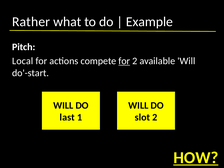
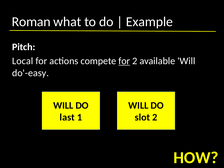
Rather: Rather -> Roman (31, 22)
do'-start: do'-start -> do'-easy (30, 73)
HOW underline: present -> none (196, 158)
